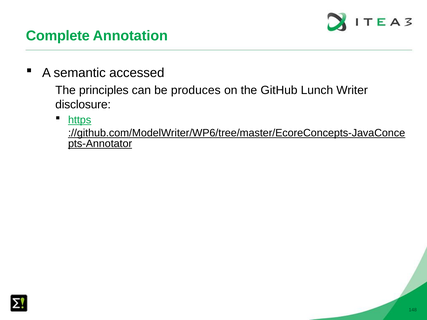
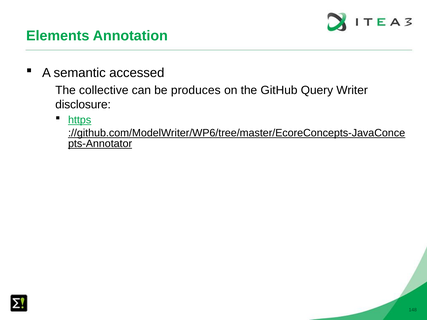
Complete: Complete -> Elements (58, 36)
principles: principles -> collective (104, 90)
Lunch: Lunch -> Query (317, 90)
